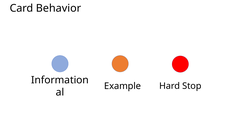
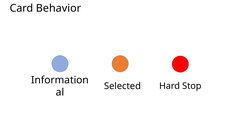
Example: Example -> Selected (122, 86)
